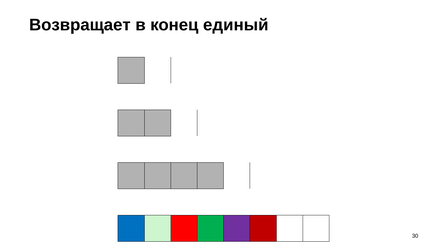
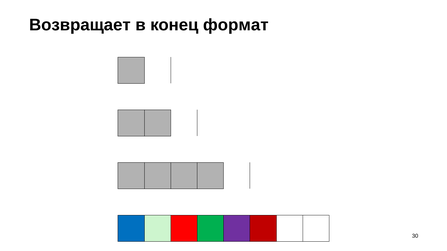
единый: единый -> формат (236, 25)
